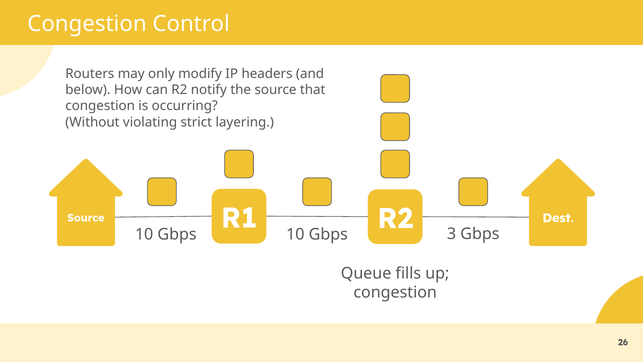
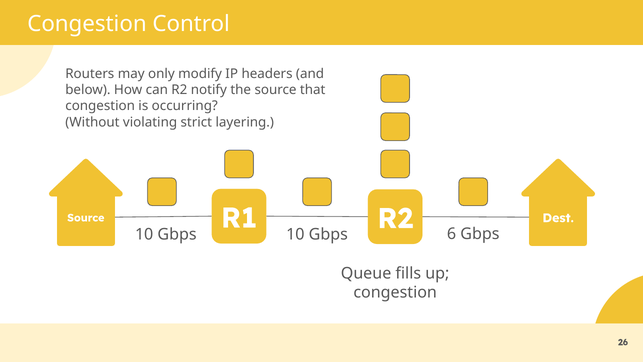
3: 3 -> 6 (452, 234)
